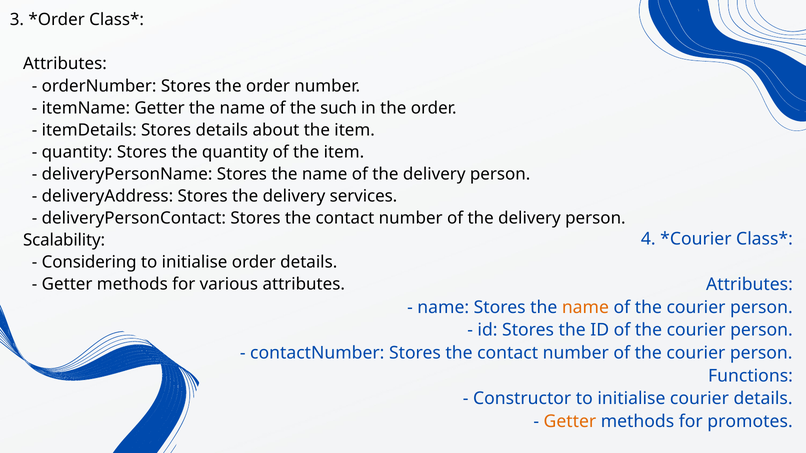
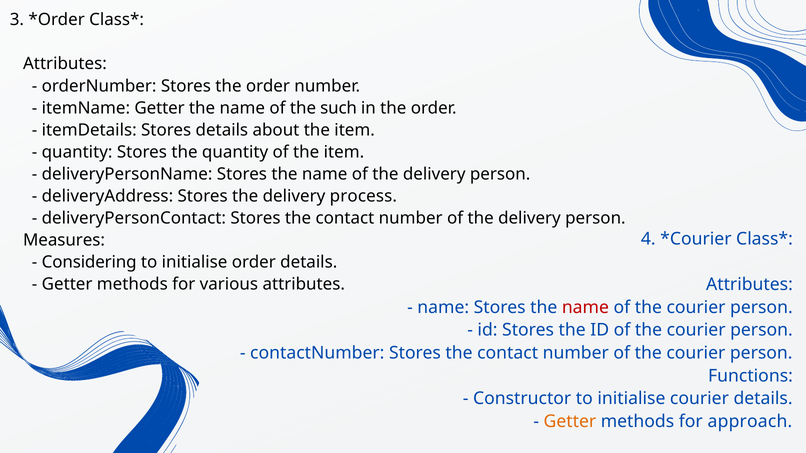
services: services -> process (363, 196)
Scalability: Scalability -> Measures (64, 240)
name colour: orange -> red (585, 307)
promotes: promotes -> approach (750, 422)
